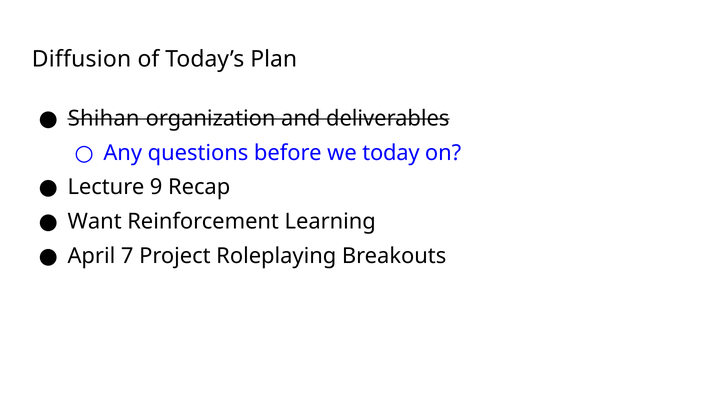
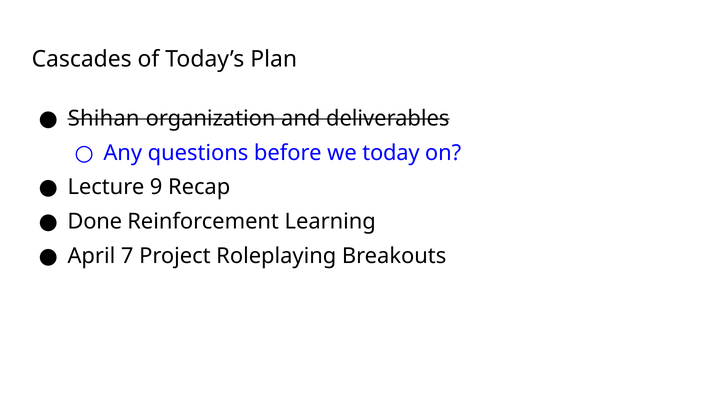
Diffusion: Diffusion -> Cascades (82, 59)
Want: Want -> Done (95, 222)
